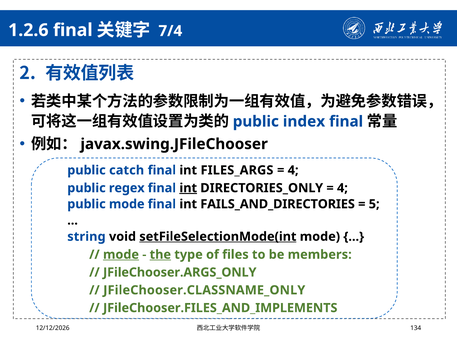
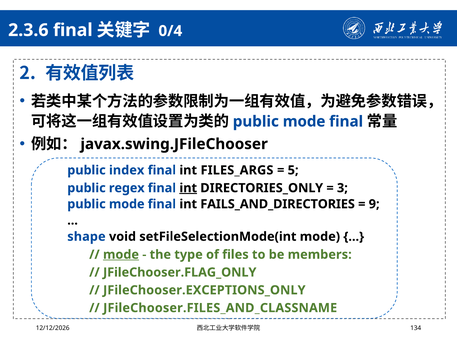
1.2.6: 1.2.6 -> 2.3.6 (28, 30)
7/4: 7/4 -> 0/4 (170, 31)
index: index -> mode (304, 121)
catch: catch -> index (127, 170)
4: 4 -> 5 (293, 170)
4: 4 -> 3 (342, 188)
5: 5 -> 9 (374, 204)
string: string -> shape (86, 236)
setFileSelectionMode(int underline: present -> none (218, 236)
the underline: present -> none (160, 254)
JFileChooser.ARGS_ONLY: JFileChooser.ARGS_ONLY -> JFileChooser.FLAG_ONLY (180, 272)
JFileChooser.CLASSNAME_ONLY: JFileChooser.CLASSNAME_ONLY -> JFileChooser.EXCEPTIONS_ONLY (204, 290)
JFileChooser.FILES_AND_IMPLEMENTS: JFileChooser.FILES_AND_IMPLEMENTS -> JFileChooser.FILES_AND_CLASSNAME (220, 308)
